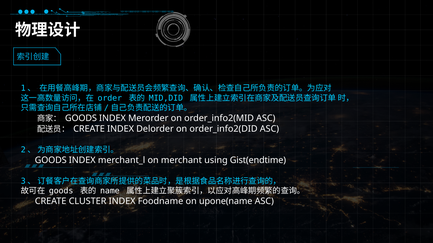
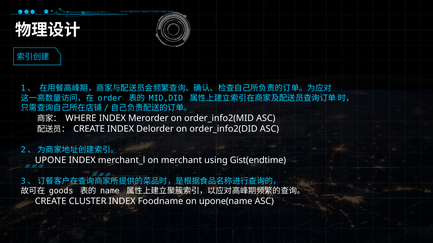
GOODS: GOODS -> WHERE (81, 118)
GOODS: GOODS -> UPONE (51, 161)
